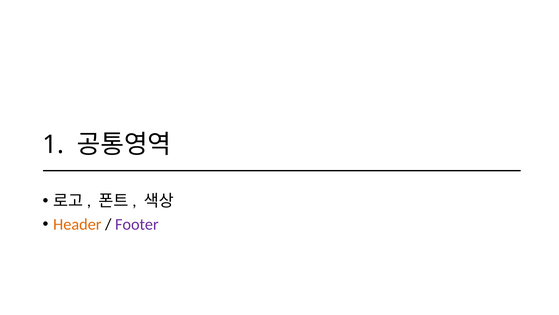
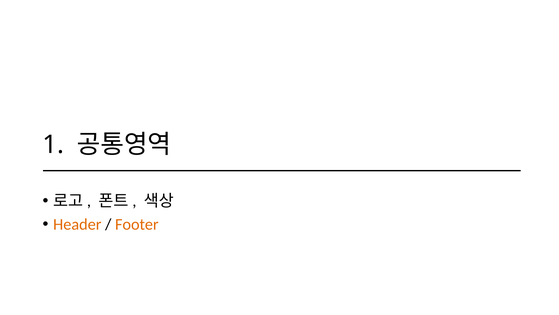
Footer colour: purple -> orange (137, 224)
